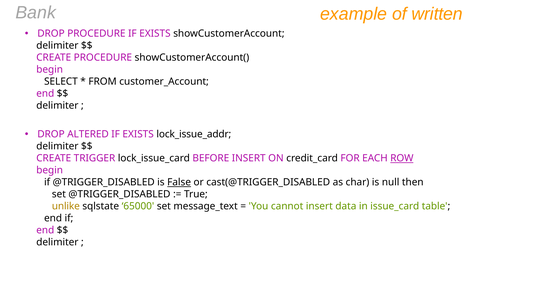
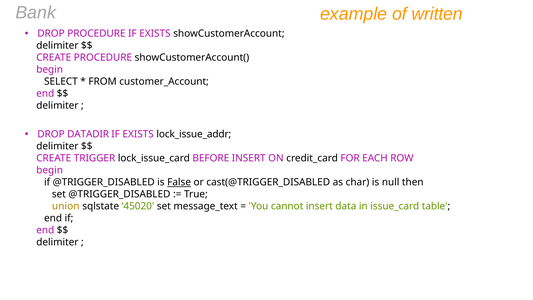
ALTERED: ALTERED -> DATADIR (88, 134)
ROW underline: present -> none (402, 158)
unlike: unlike -> union (66, 206)
65000: 65000 -> 45020 (138, 206)
